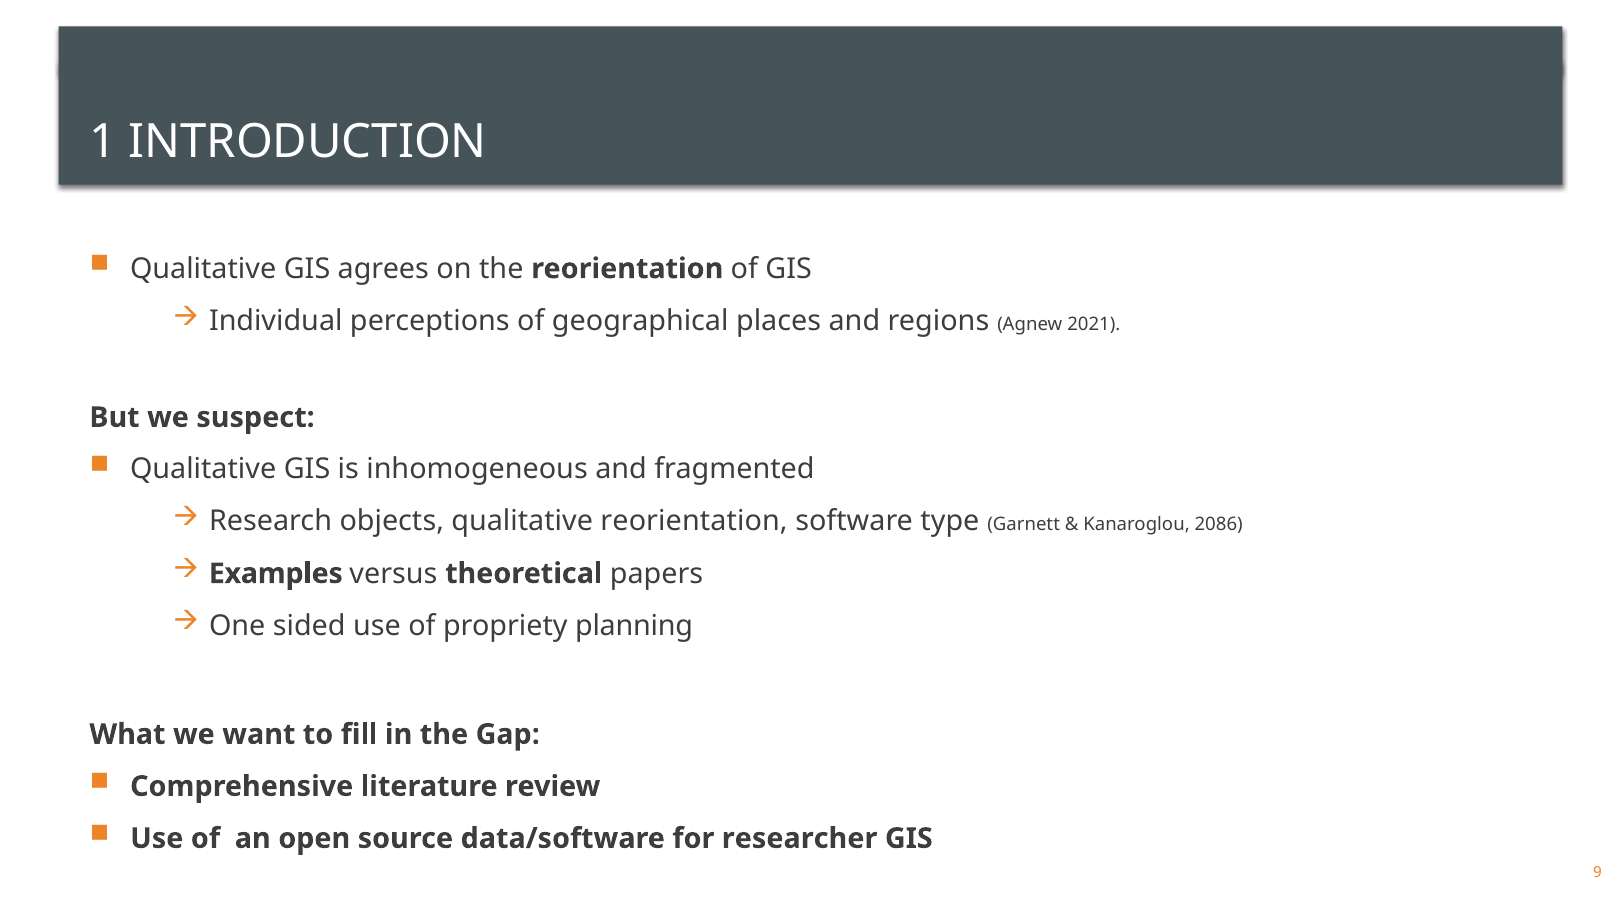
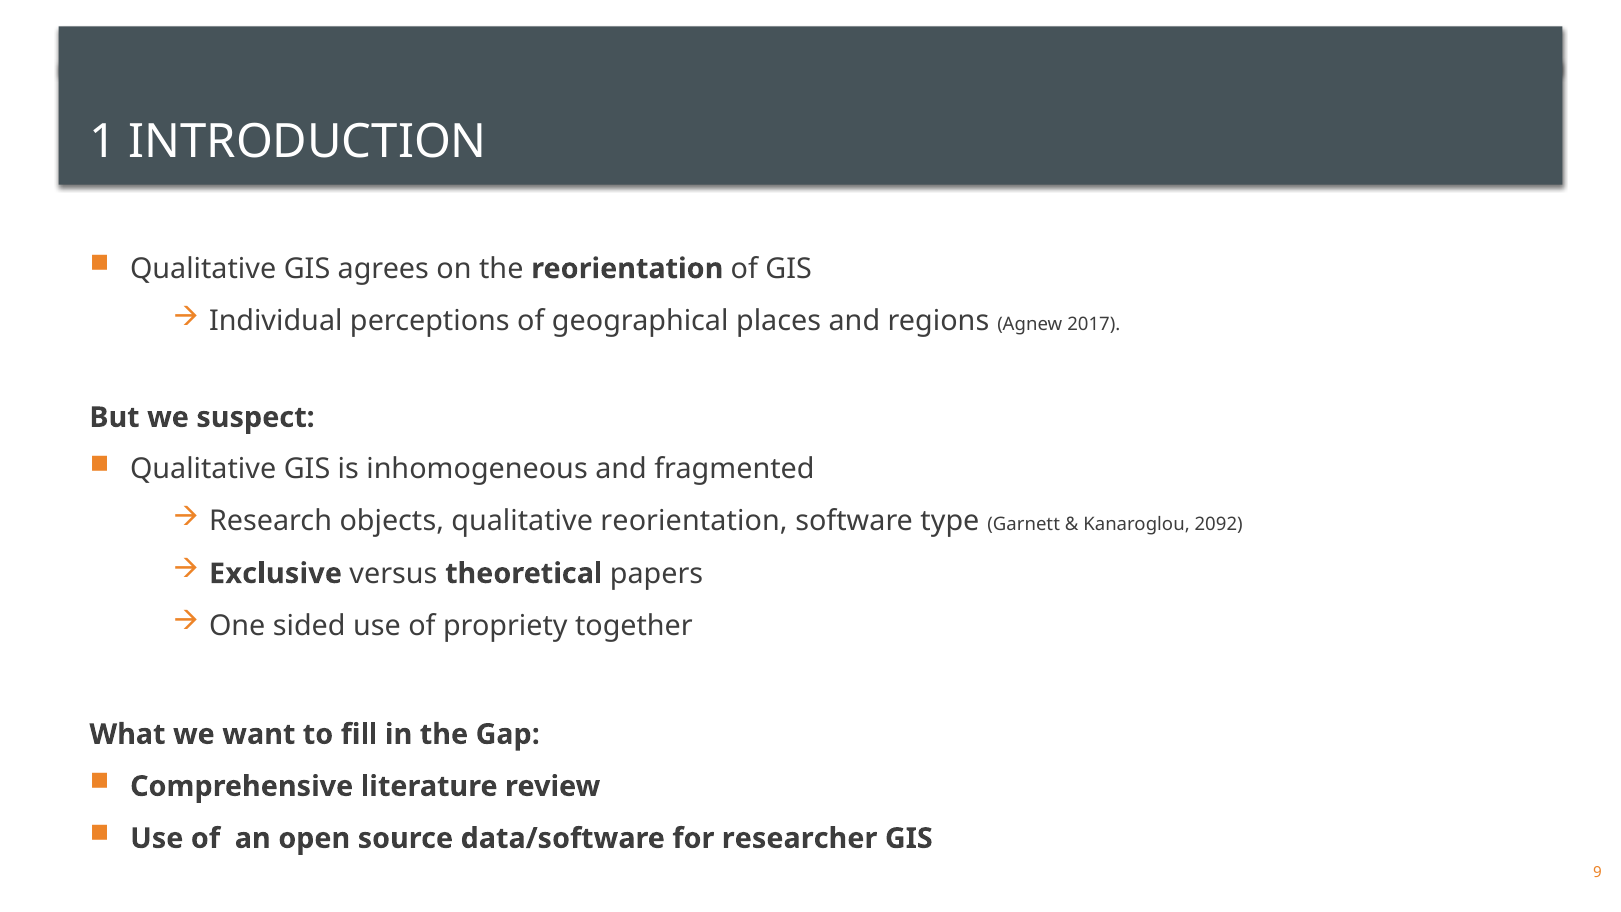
2021: 2021 -> 2017 (1094, 324)
2086: 2086 -> 2092 (1219, 525)
Examples: Examples -> Exclusive (276, 573)
planning: planning -> together (634, 625)
